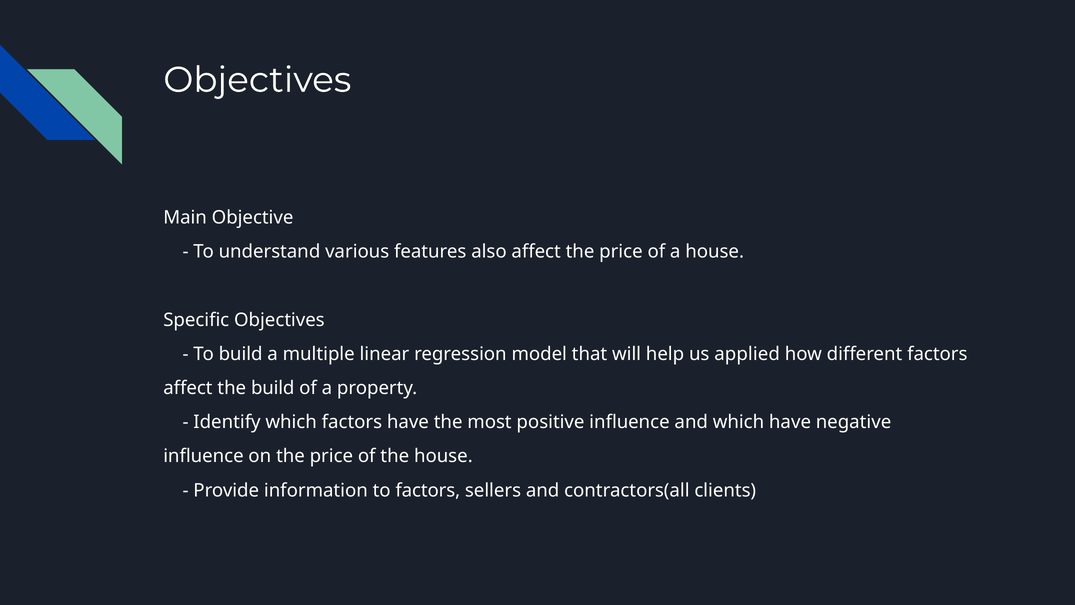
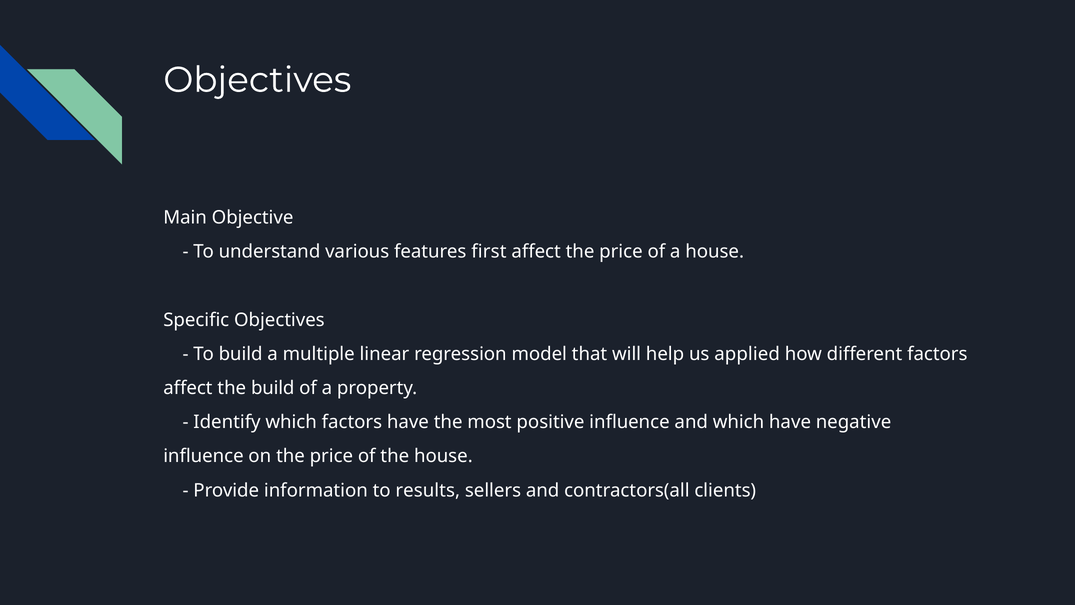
also: also -> first (489, 252)
to factors: factors -> results (428, 490)
